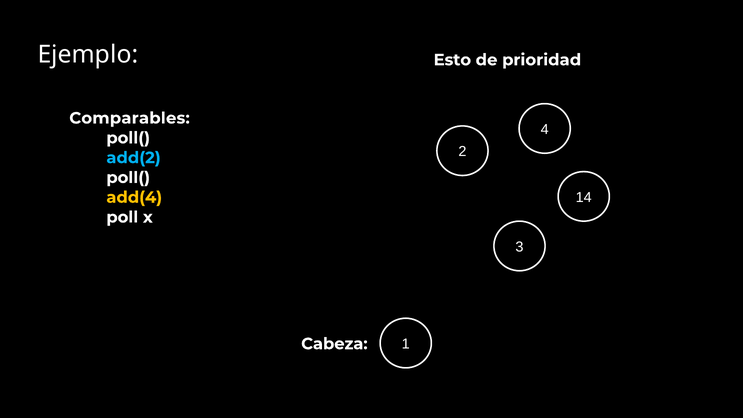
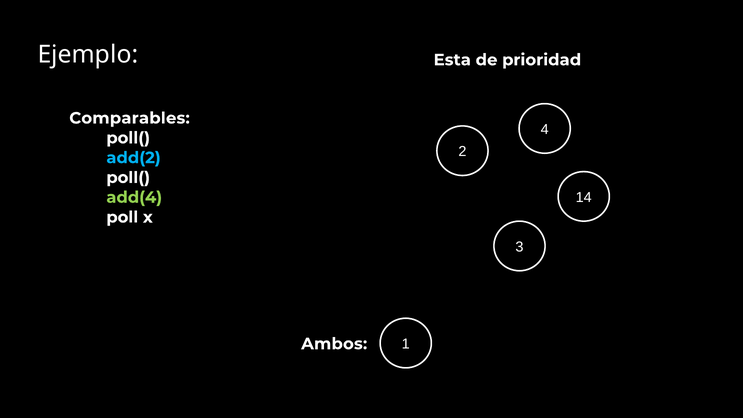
Esto: Esto -> Esta (452, 60)
add(4 colour: yellow -> light green (134, 197)
Cabeza: Cabeza -> Ambos (334, 344)
